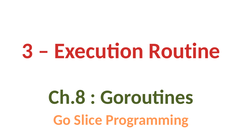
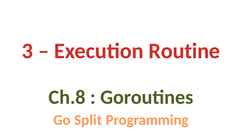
Slice: Slice -> Split (88, 120)
